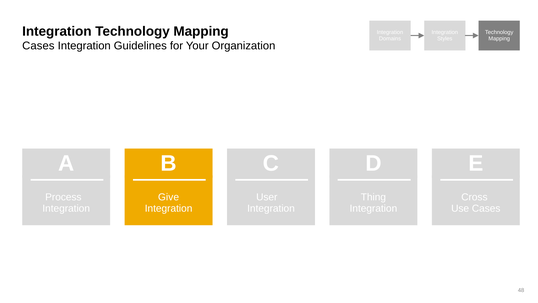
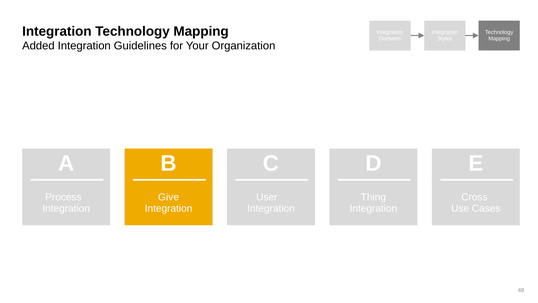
Cases: Cases -> Added (38, 46)
